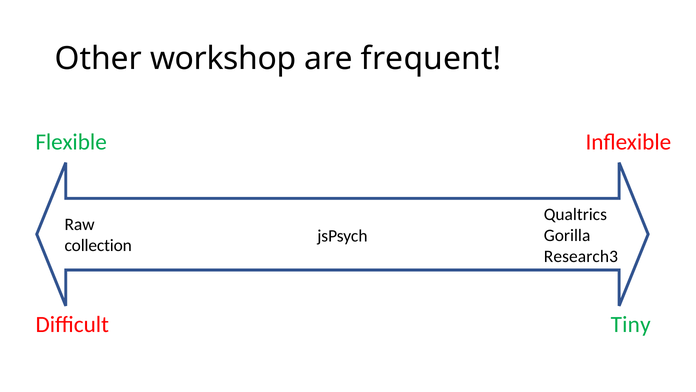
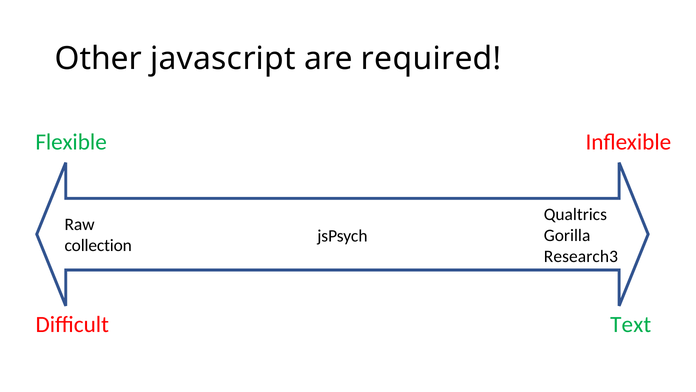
workshop: workshop -> javascript (223, 58)
frequent: frequent -> required (431, 58)
Tiny: Tiny -> Text (631, 324)
